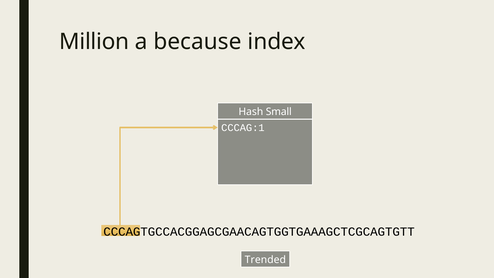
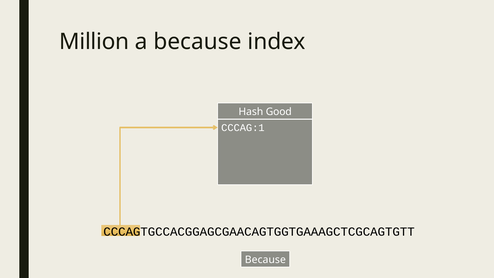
Small: Small -> Good (279, 112)
Trended: Trended -> Because (265, 260)
